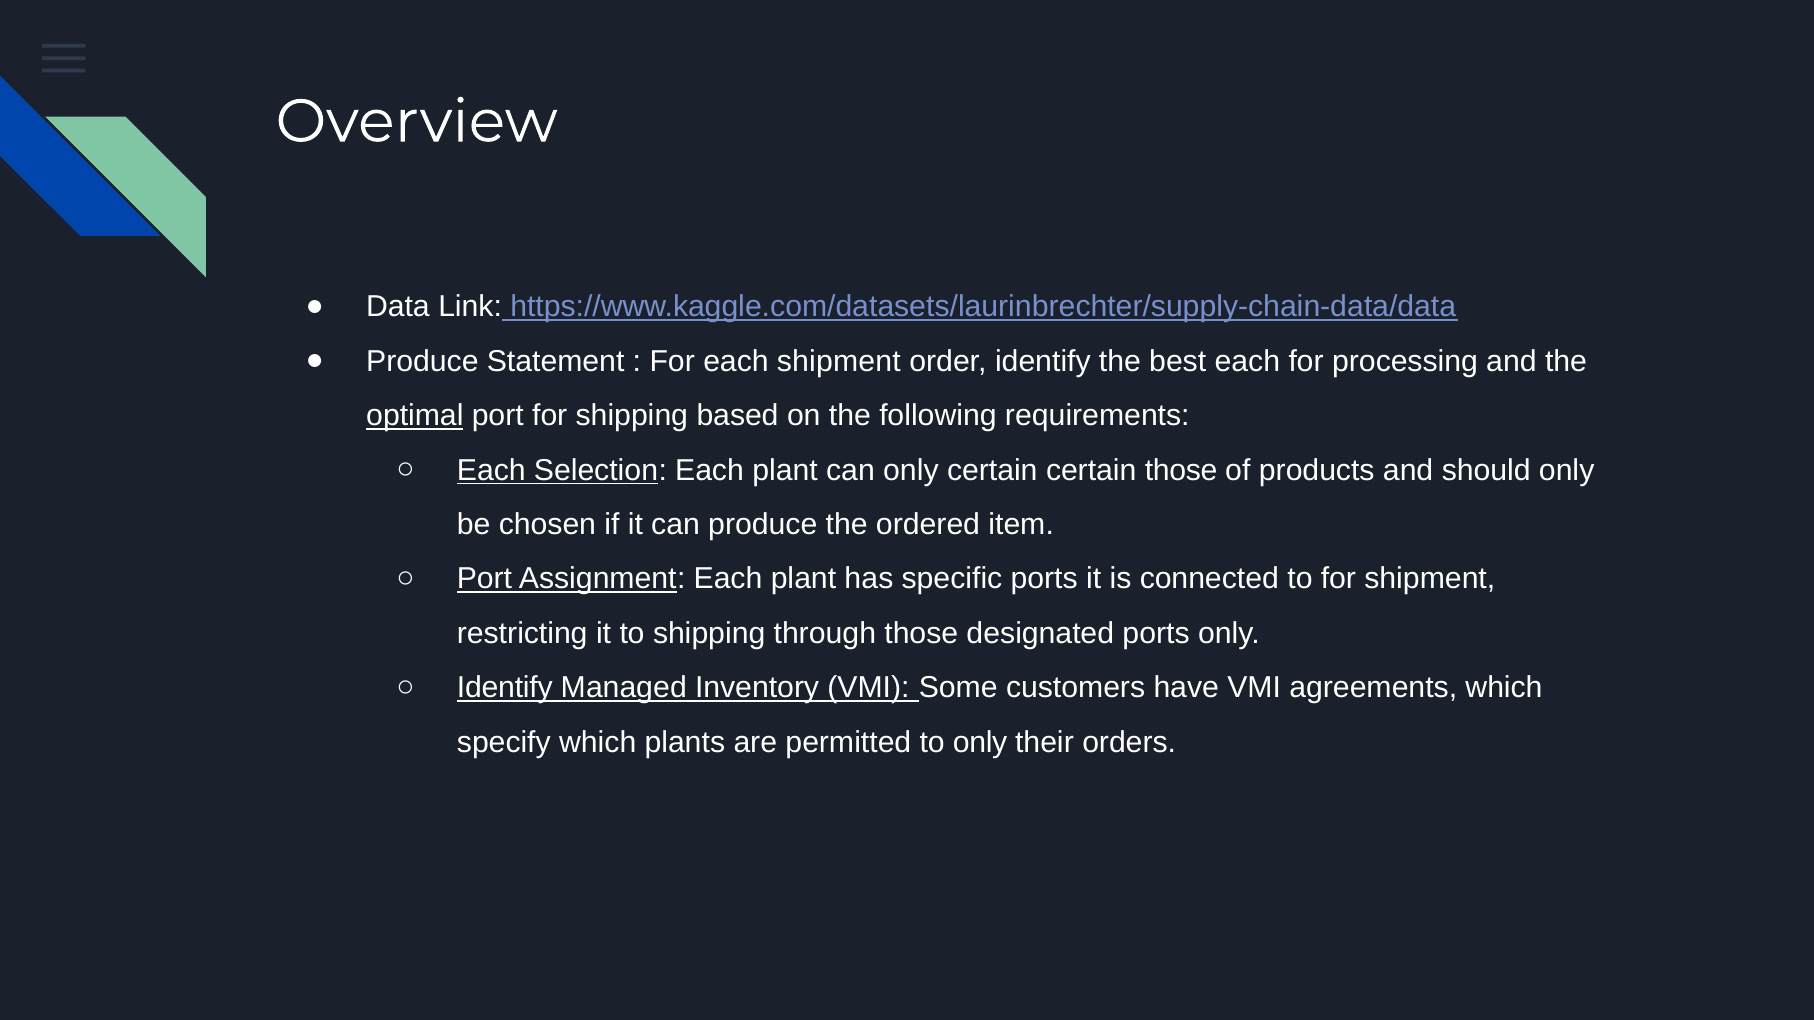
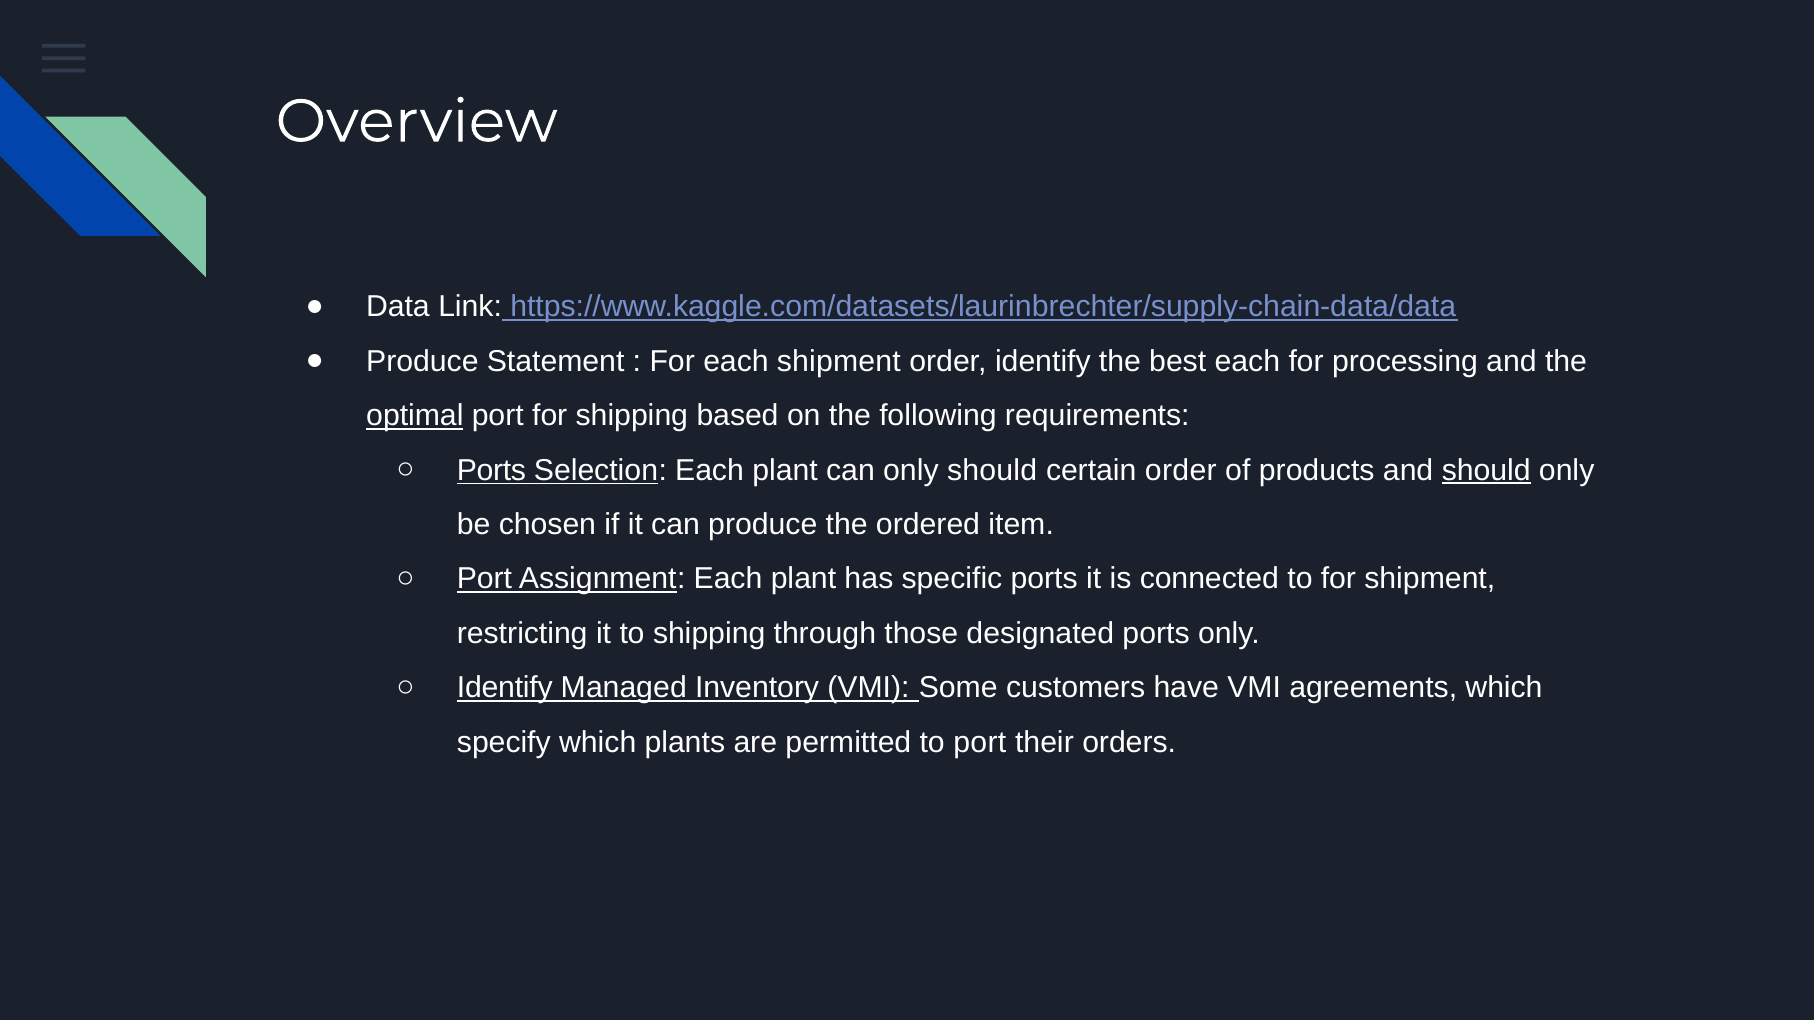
Each: Each -> Ports (491, 470)
only certain: certain -> should (992, 470)
certain those: those -> order (1181, 470)
should underline: none -> present (1486, 470)
to only: only -> port (980, 742)
